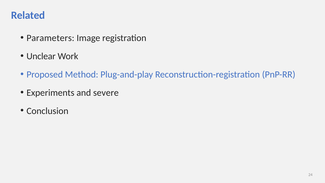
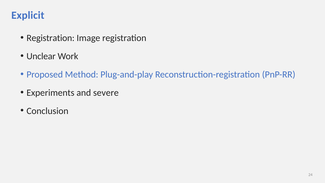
Related: Related -> Explicit (28, 15)
Parameters: Parameters -> Registration (51, 38)
